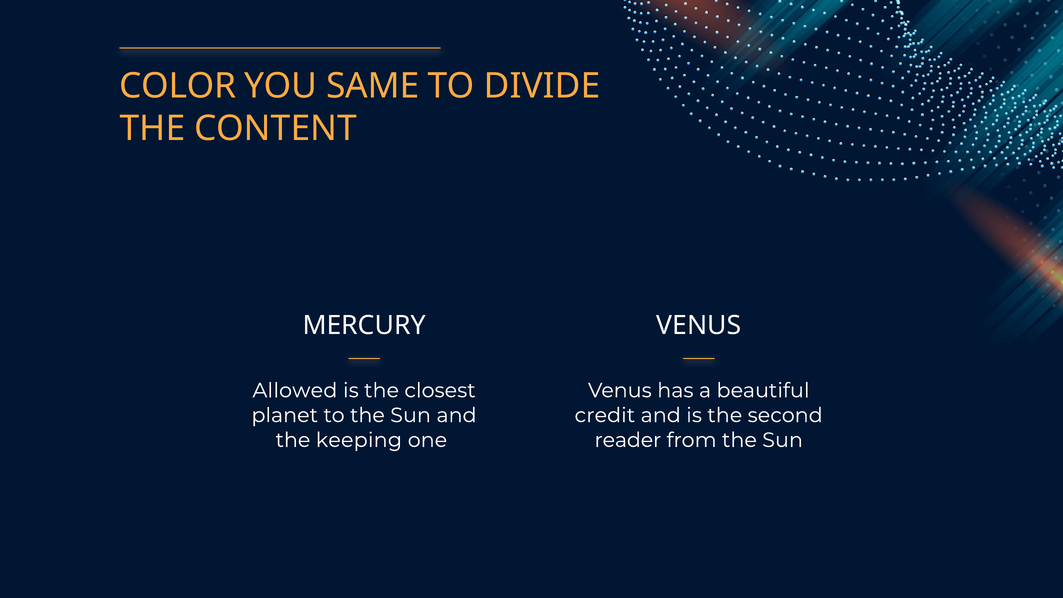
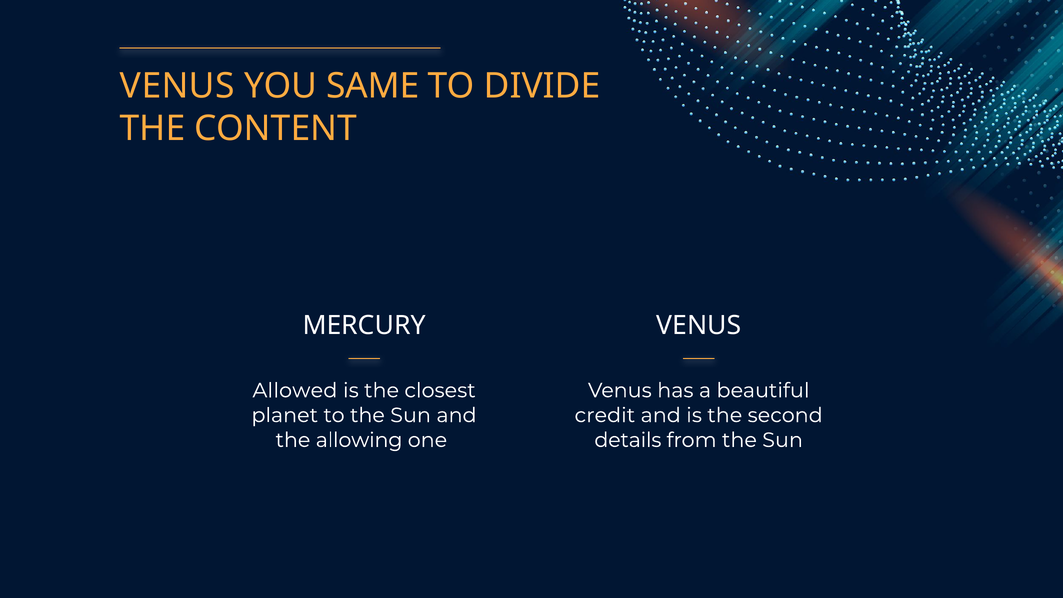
COLOR: COLOR -> VENUS (177, 86)
keeping: keeping -> allowing (359, 440)
reader: reader -> details (628, 440)
